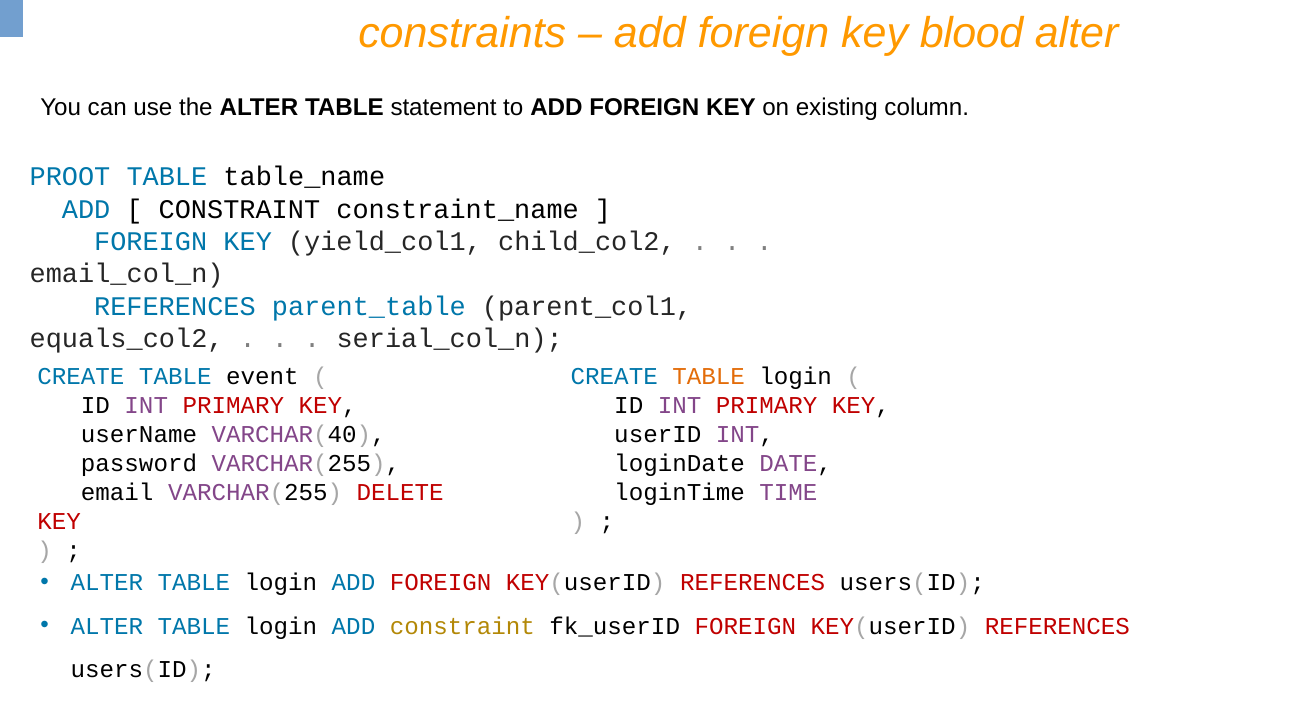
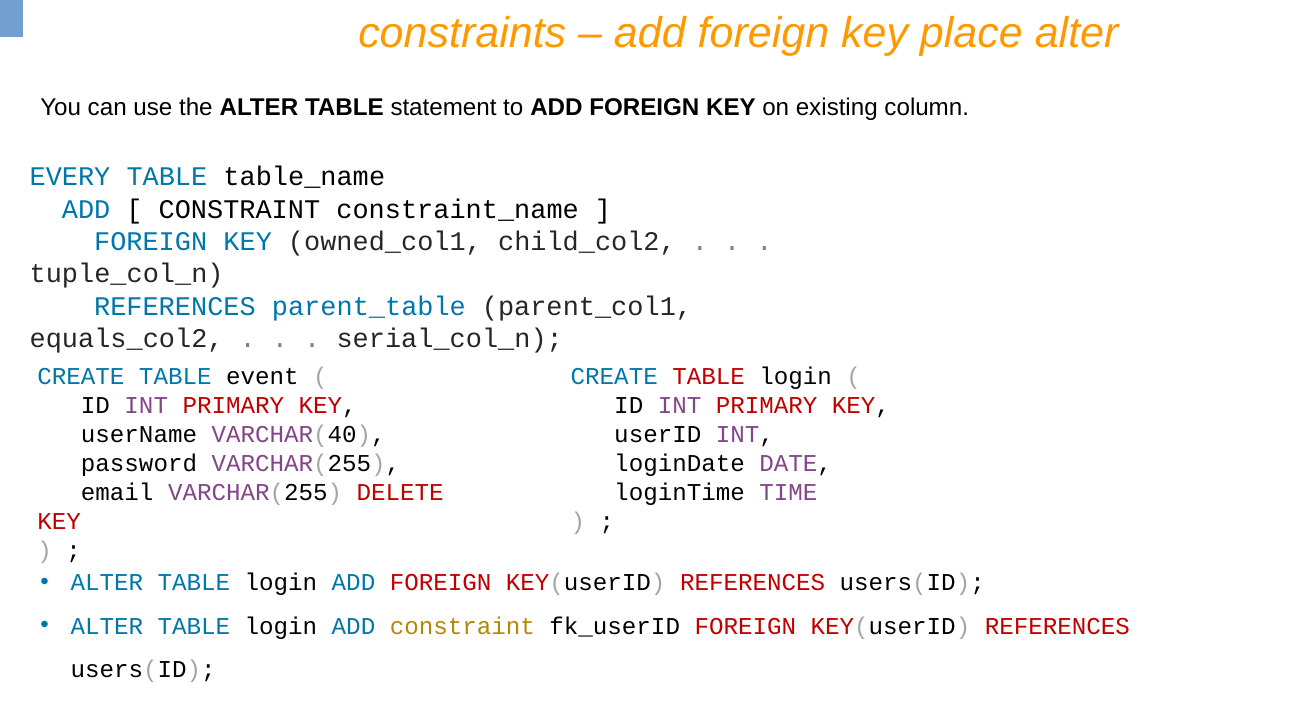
blood: blood -> place (971, 34)
PROOT: PROOT -> EVERY (70, 177)
yield_col1: yield_col1 -> owned_col1 (385, 241)
email_col_n: email_col_n -> tuple_col_n (127, 274)
TABLE colour: orange -> red (709, 376)
